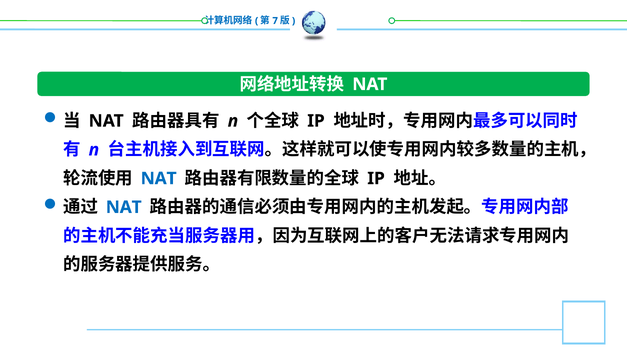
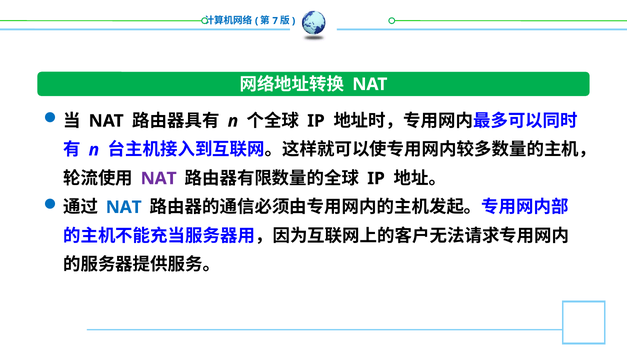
NAT colour: blue -> purple (159, 178)
